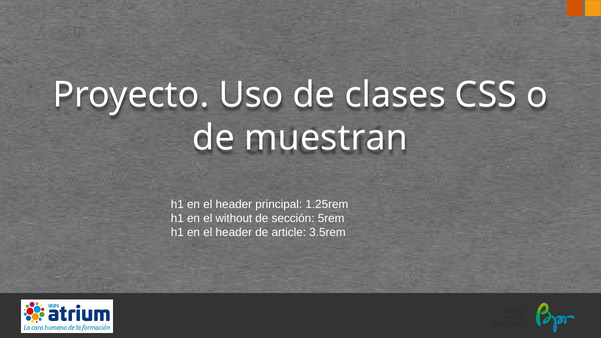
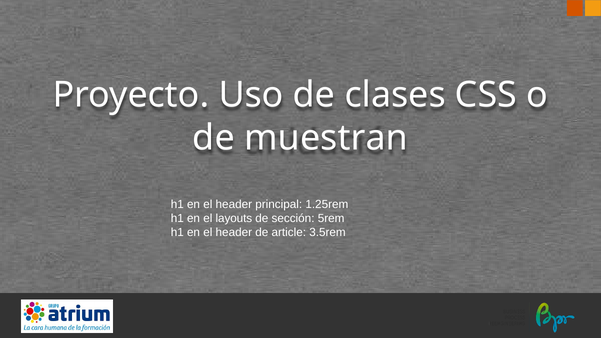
without: without -> layouts (234, 218)
